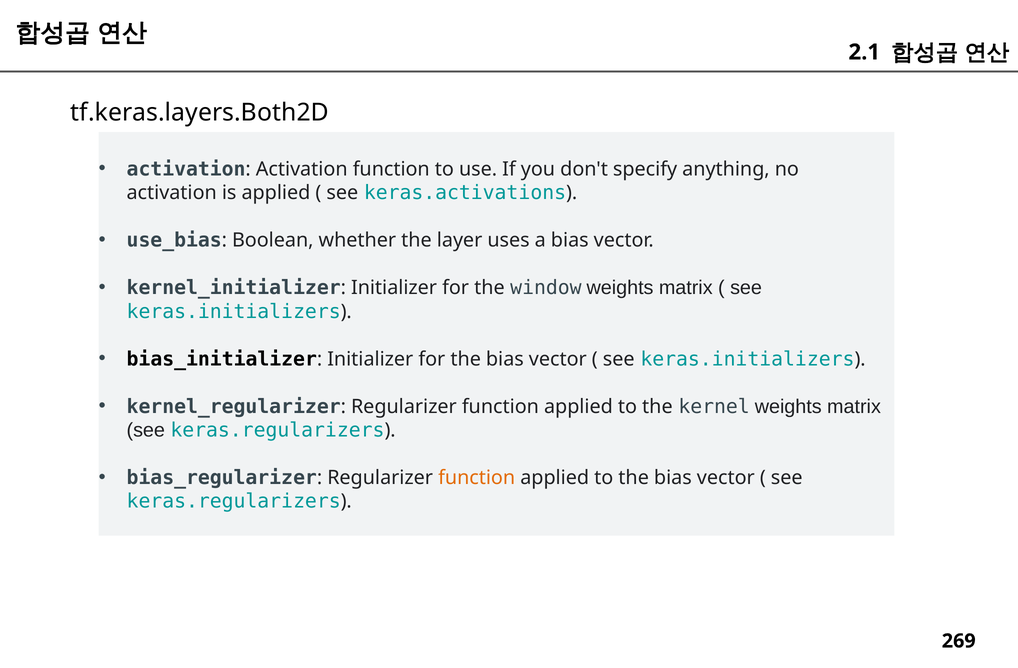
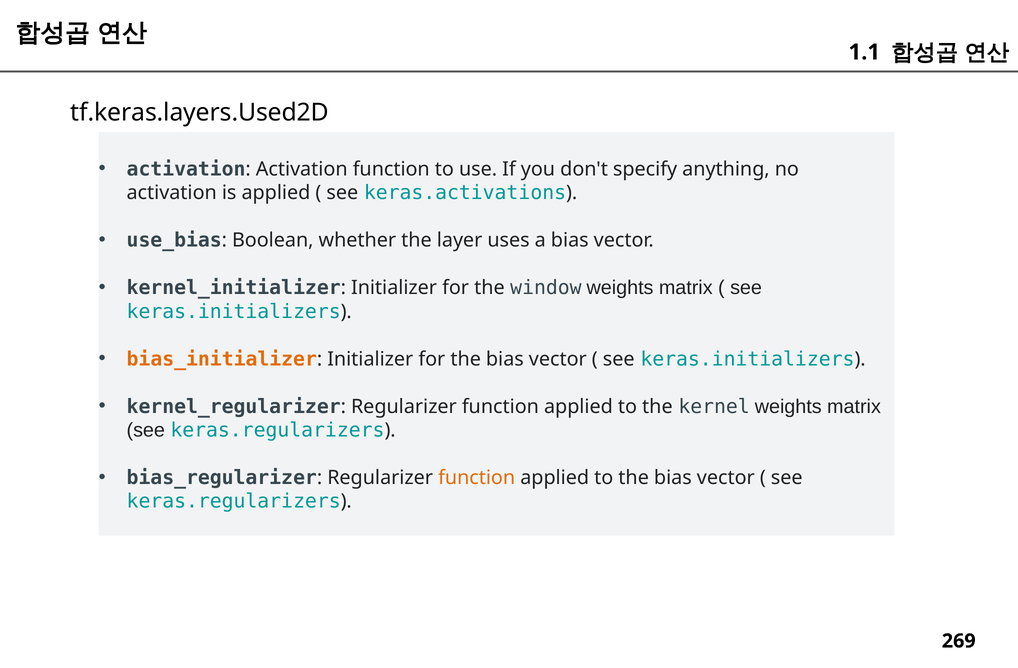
2.1: 2.1 -> 1.1 (864, 52)
tf.keras.layers.Both2D: tf.keras.layers.Both2D -> tf.keras.layers.Used2D (200, 112)
bias_initializer colour: black -> orange (222, 359)
